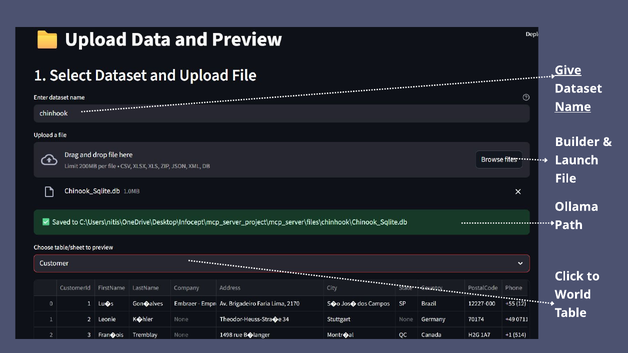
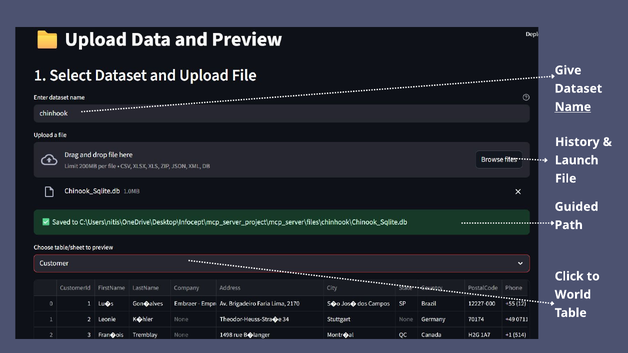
Give underline: present -> none (568, 70)
Builder: Builder -> History (577, 142)
Ollama: Ollama -> Guided (577, 207)
